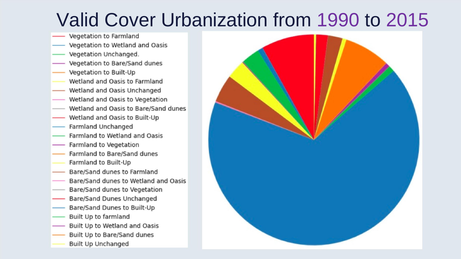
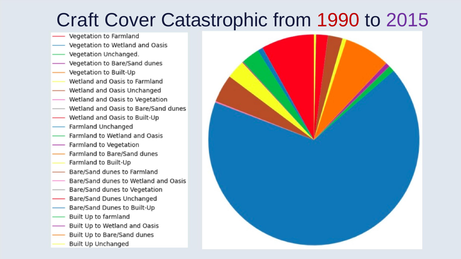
Valid: Valid -> Craft (78, 20)
Urbanization: Urbanization -> Catastrophic (215, 20)
1990 colour: purple -> red (338, 20)
